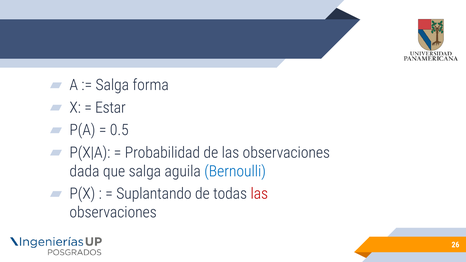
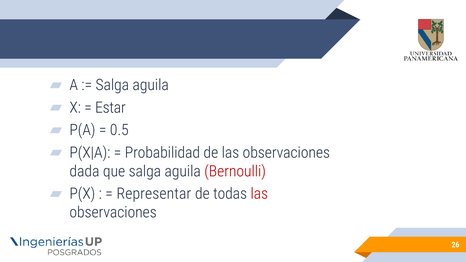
forma: forma -> aguila (151, 85)
Bernoulli colour: blue -> red (235, 171)
Suplantando: Suplantando -> Representar (154, 194)
